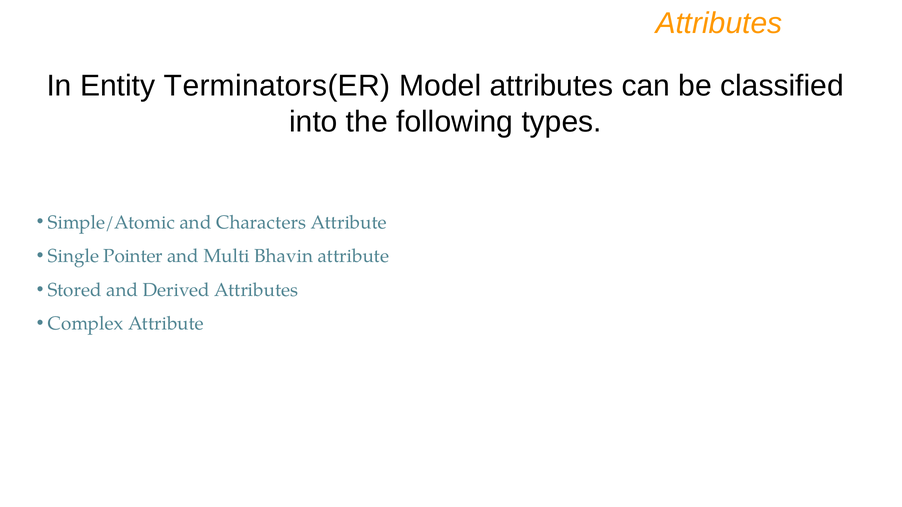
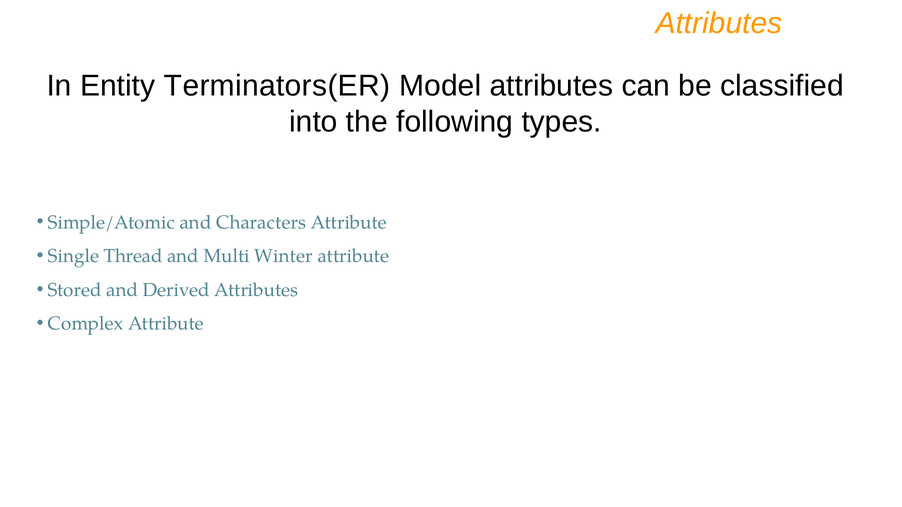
Pointer: Pointer -> Thread (133, 256)
Bhavin: Bhavin -> Winter (284, 256)
